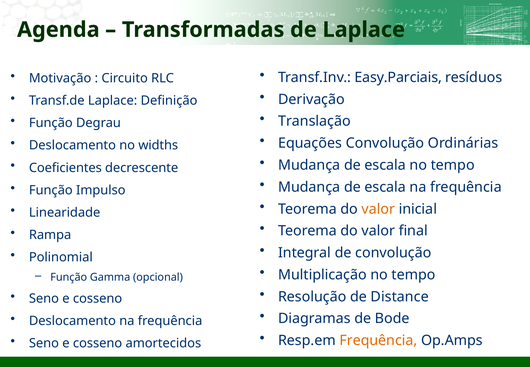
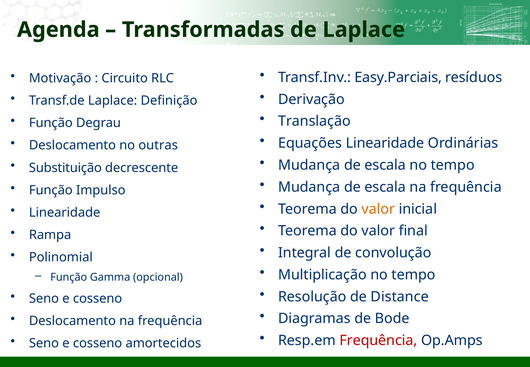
Equações Convolução: Convolução -> Linearidade (385, 143)
widths: widths -> outras (158, 145)
Coeficientes: Coeficientes -> Substituição (65, 168)
Frequência colour: orange -> red (378, 340)
